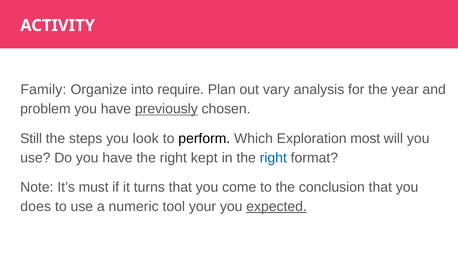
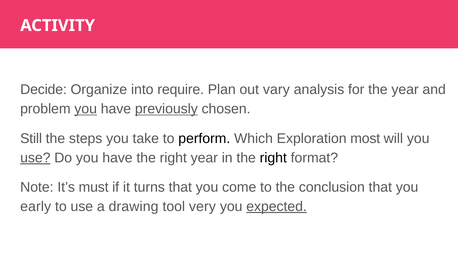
Family: Family -> Decide (44, 89)
you underline: none -> present (86, 109)
look: look -> take (146, 138)
use underline: none -> present (35, 158)
right kept: kept -> year (204, 158)
right colour: blue -> black (273, 158)
does: does -> early (36, 206)
numeric: numeric -> drawing (134, 206)
your: your -> very (202, 206)
